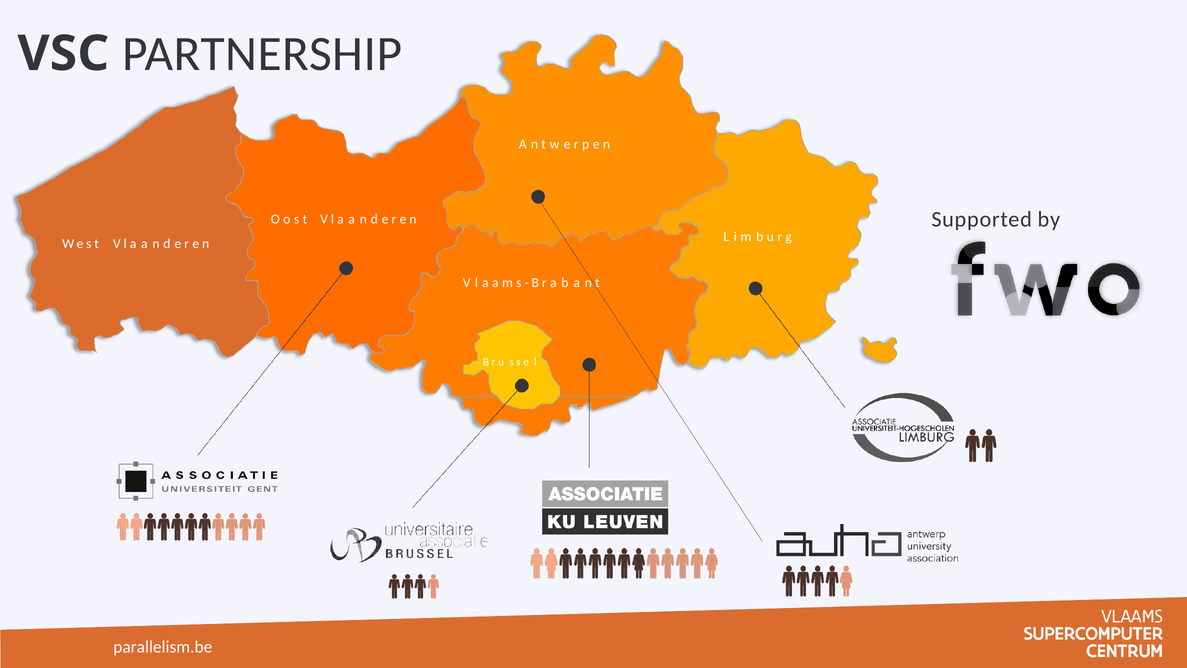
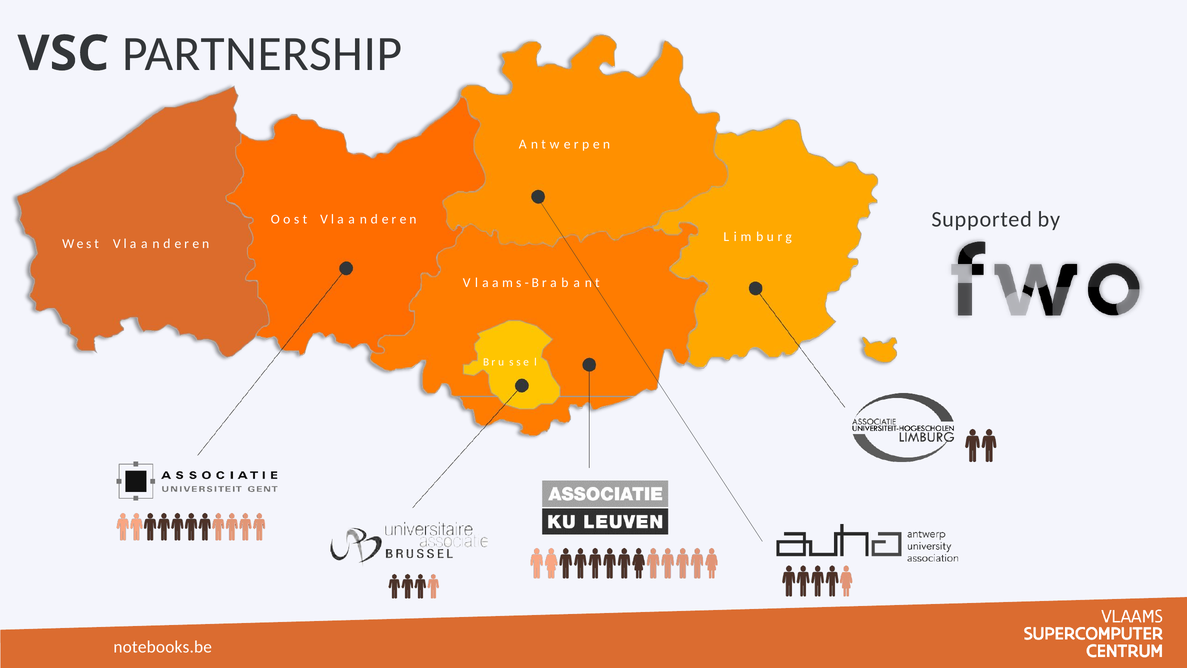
parallelism.be: parallelism.be -> notebooks.be (163, 647)
